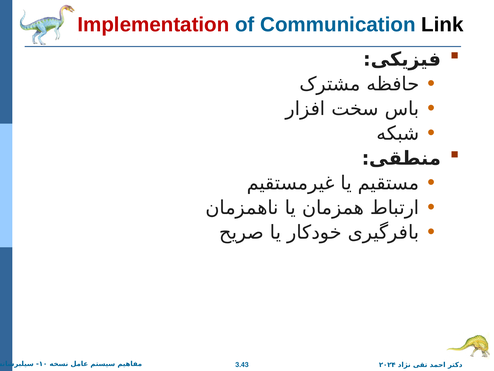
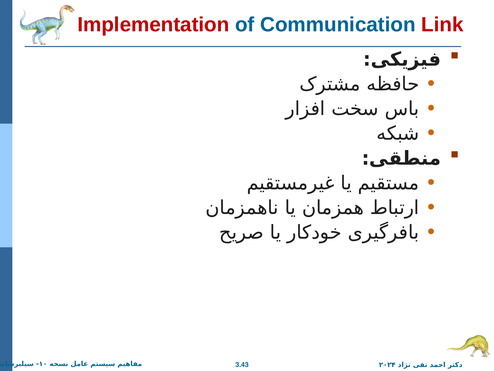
Link colour: black -> red (442, 25)
